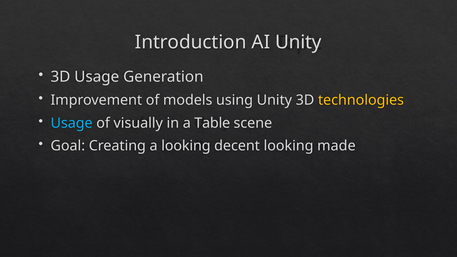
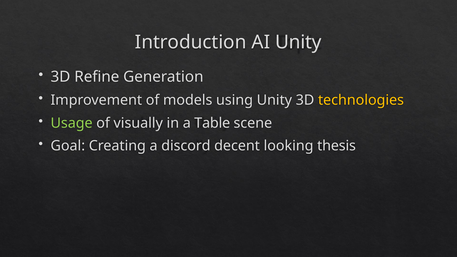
3D Usage: Usage -> Refine (97, 77)
Usage colour: light blue -> light green (72, 123)
a looking: looking -> discord (186, 146)
made: made -> thesis (337, 146)
